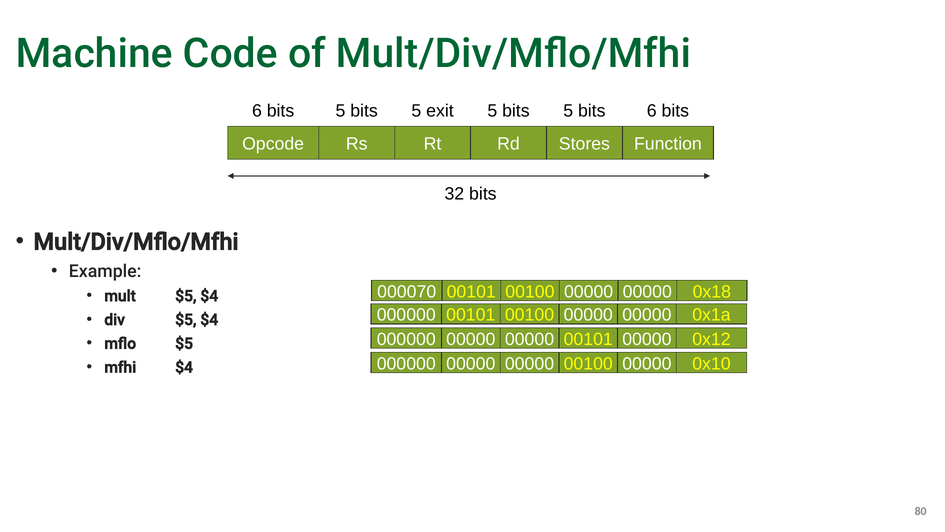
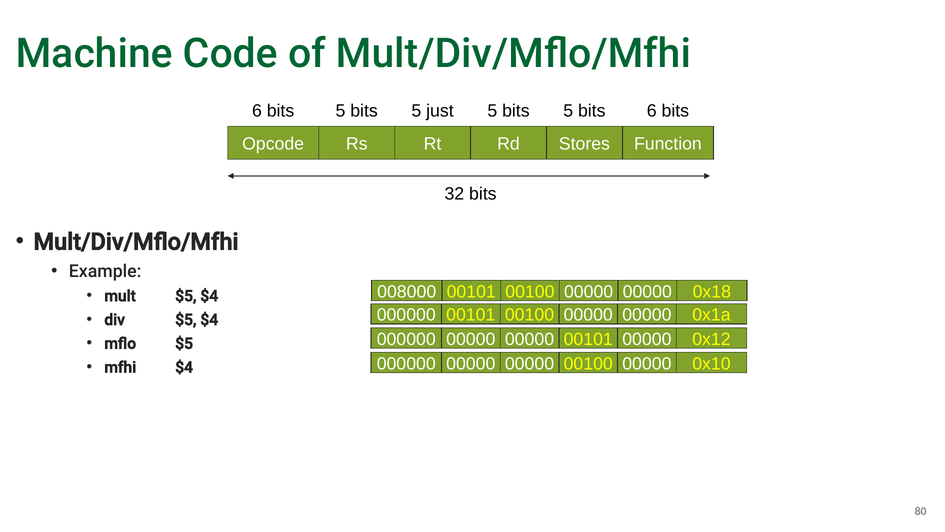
exit: exit -> just (440, 111)
000070: 000070 -> 008000 (407, 291)
